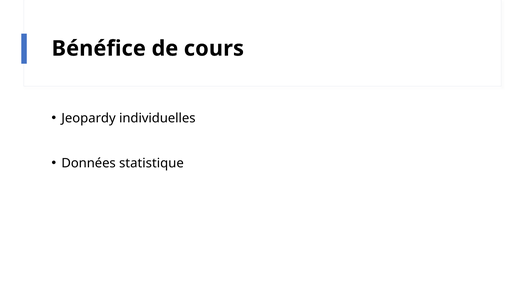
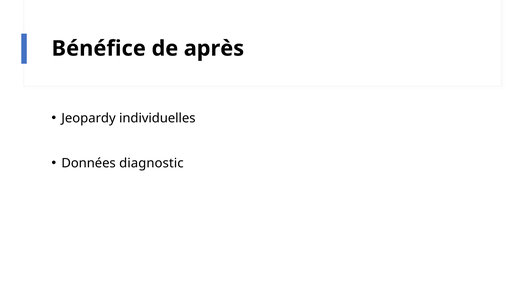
cours: cours -> après (214, 49)
statistique: statistique -> diagnostic (151, 163)
